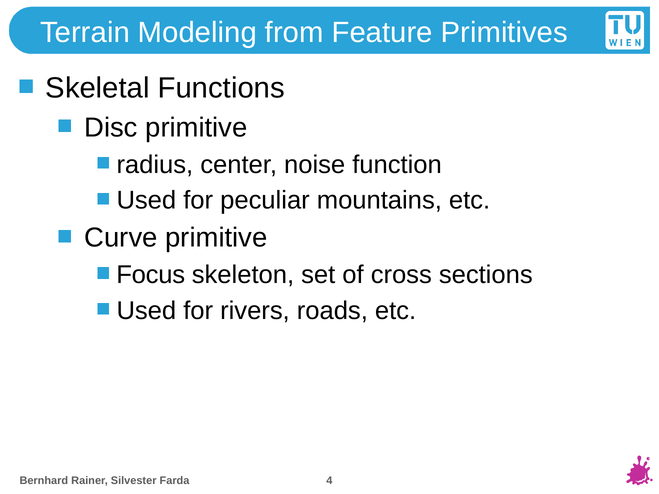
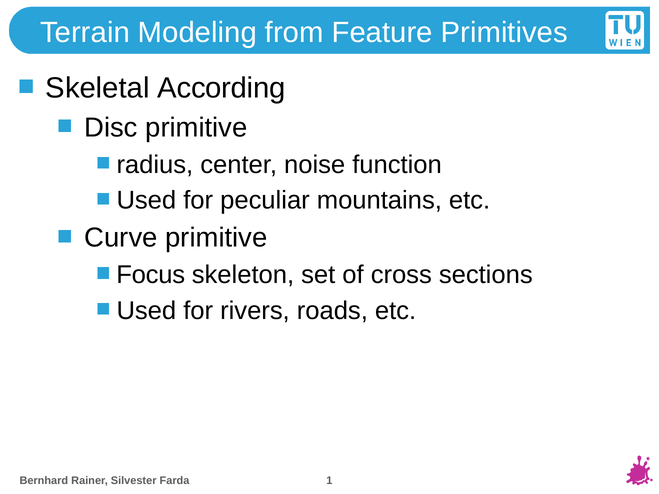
Functions: Functions -> According (221, 88)
4: 4 -> 1 (329, 481)
